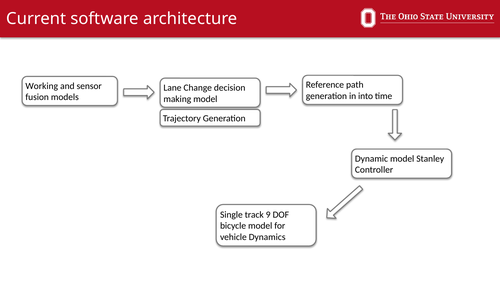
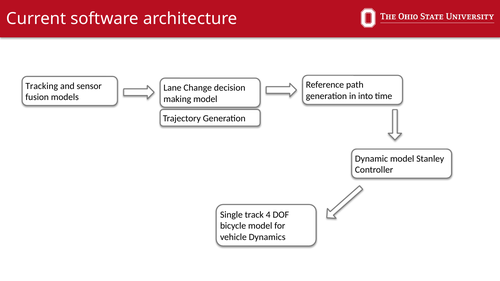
Working: Working -> Tracking (42, 86)
9: 9 -> 4 (268, 215)
